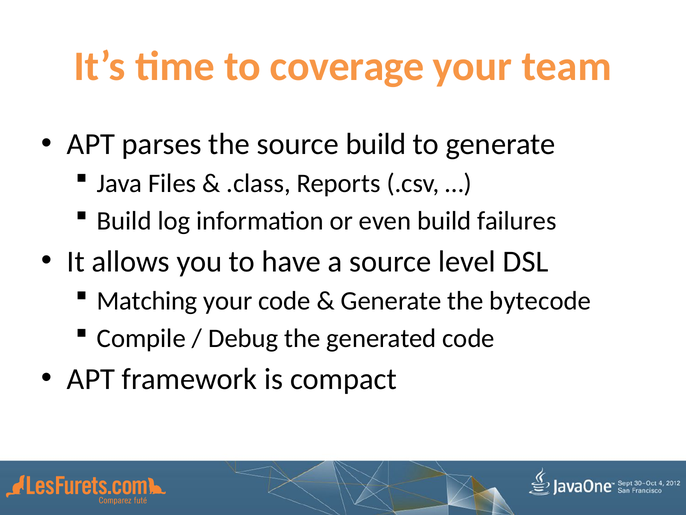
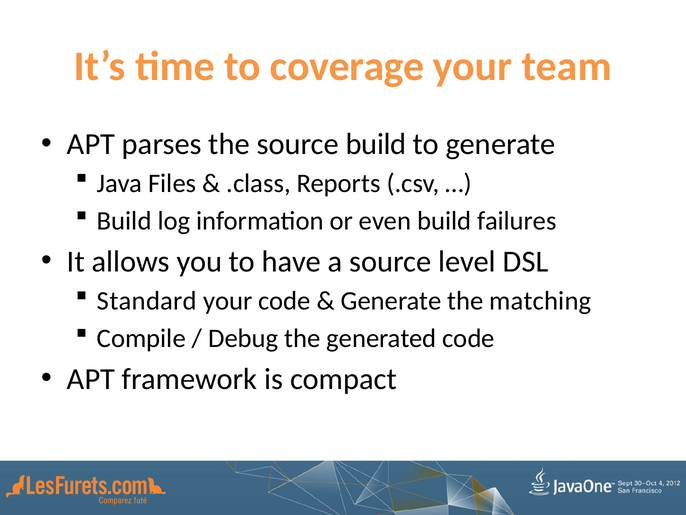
Matching: Matching -> Standard (147, 301)
bytecode: bytecode -> matching (540, 301)
